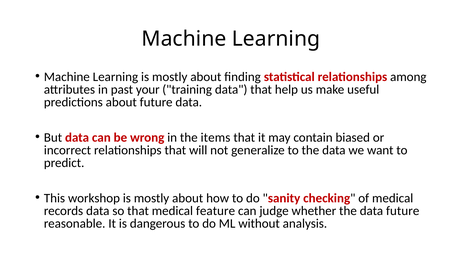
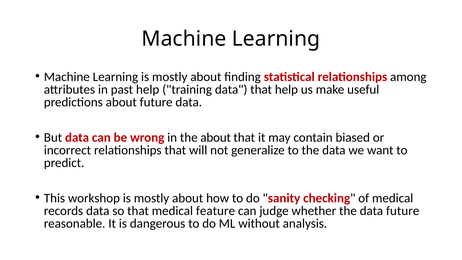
past your: your -> help (148, 89)
the items: items -> about (216, 137)
